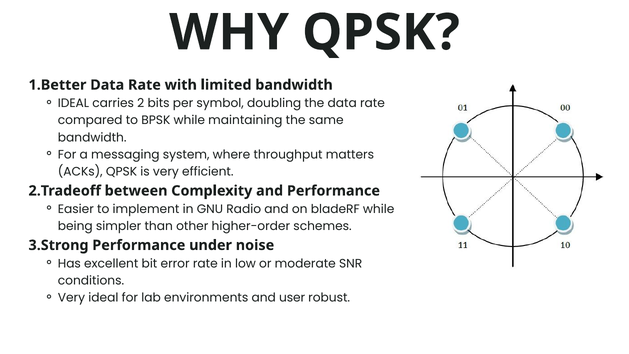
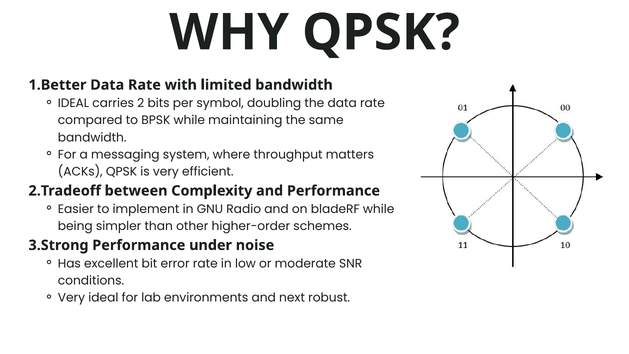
user: user -> next (292, 298)
